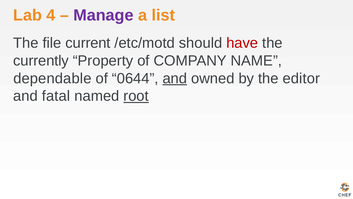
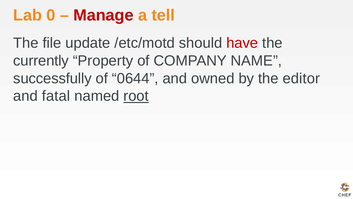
4: 4 -> 0 (51, 15)
Manage colour: purple -> red (103, 15)
list: list -> tell (163, 15)
current: current -> update (88, 43)
dependable: dependable -> successfully (52, 78)
and underline: present -> none (175, 78)
